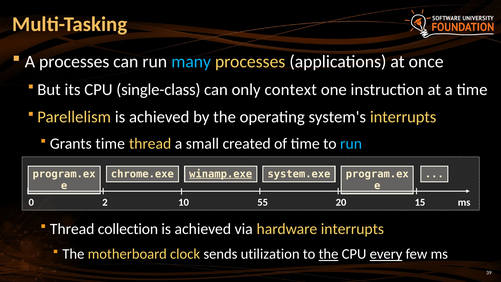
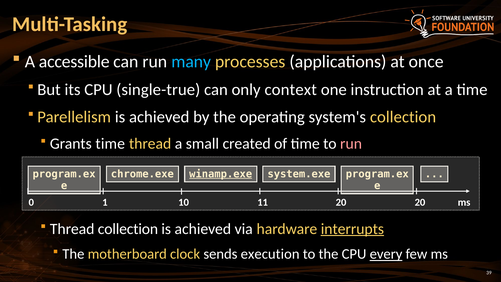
A processes: processes -> accessible (74, 62)
single-class: single-class -> single-true (158, 90)
system's interrupts: interrupts -> collection (403, 117)
run colour: light blue -> pink (351, 143)
2: 2 -> 1 (105, 202)
55: 55 -> 11 (263, 202)
20 15: 15 -> 20 (420, 202)
interrupts underline: none -> present (352, 229)
utilization: utilization -> execution (270, 254)
the underline: present -> none (329, 254)
